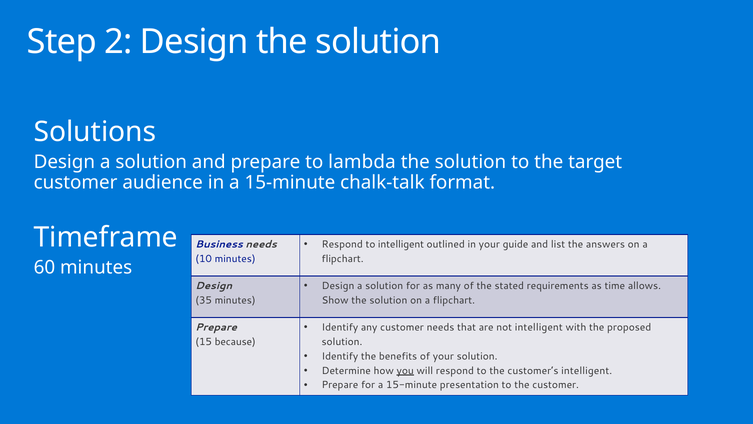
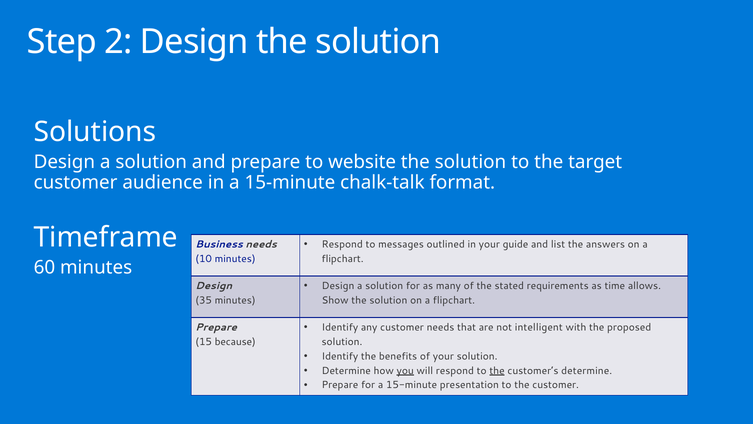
lambda: lambda -> website (362, 162)
to intelligent: intelligent -> messages (401, 244)
the underline: none -> present (497, 370)
customer’s intelligent: intelligent -> determine (587, 370)
